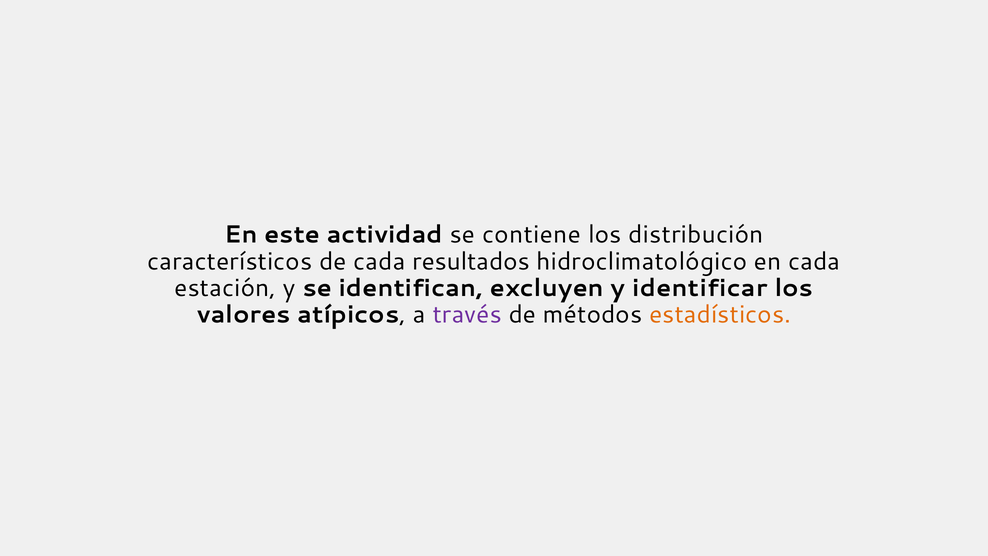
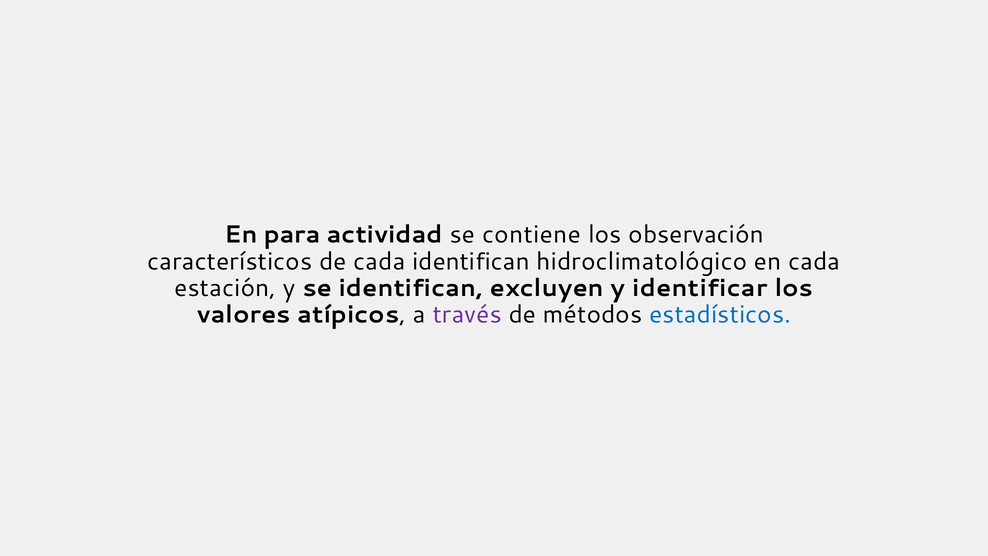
este: este -> para (292, 235)
distribución: distribución -> observación (696, 235)
cada resultados: resultados -> identifican (471, 261)
estadísticos colour: orange -> blue (720, 315)
